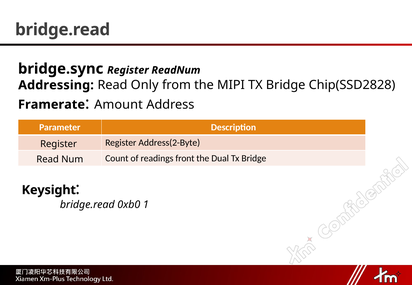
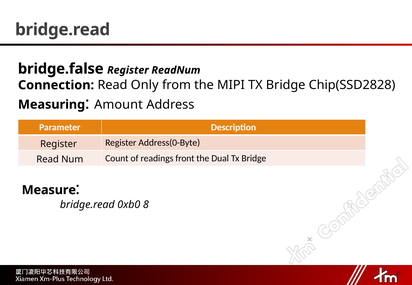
bridge.sync: bridge.sync -> bridge.false (61, 69)
Addressing: Addressing -> Connection (56, 85)
Framerate: Framerate -> Measuring (52, 105)
Address(2-Byte: Address(2-Byte -> Address(0-Byte (169, 143)
Keysight: Keysight -> Measure (49, 190)
1: 1 -> 8 (146, 205)
